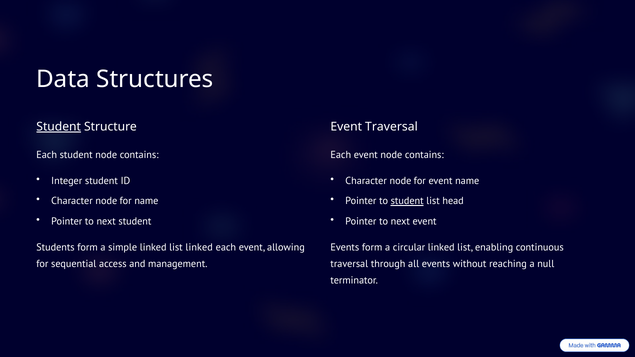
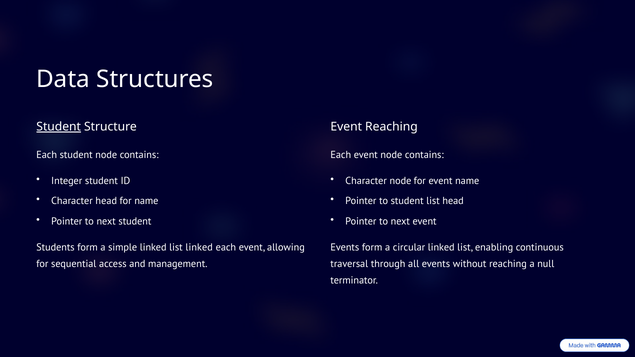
Event Traversal: Traversal -> Reaching (391, 127)
node: node -> head (106, 201)
student underline: present -> none (407, 201)
